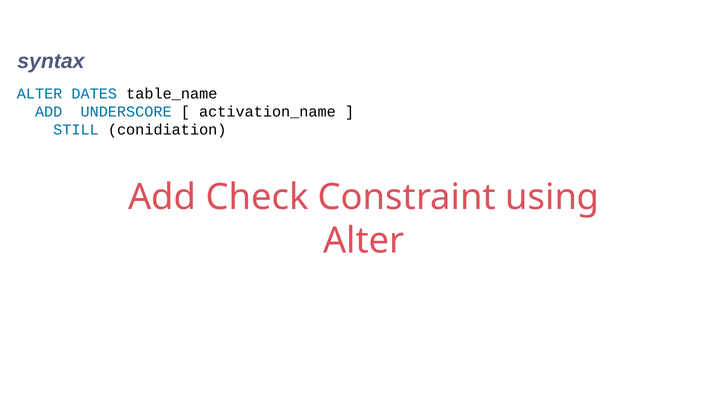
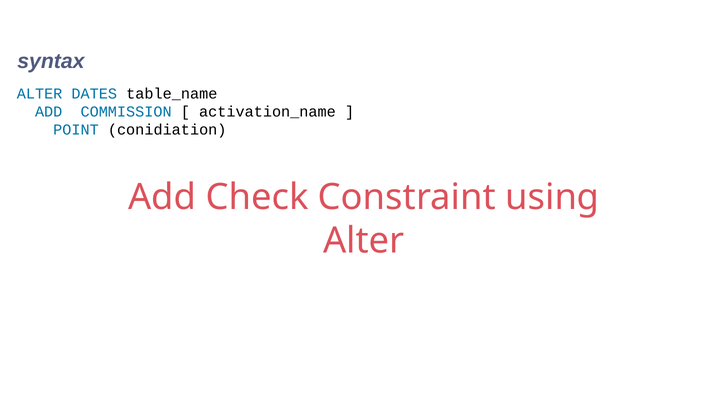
UNDERSCORE: UNDERSCORE -> COMMISSION (126, 112)
STILL: STILL -> POINT (76, 130)
